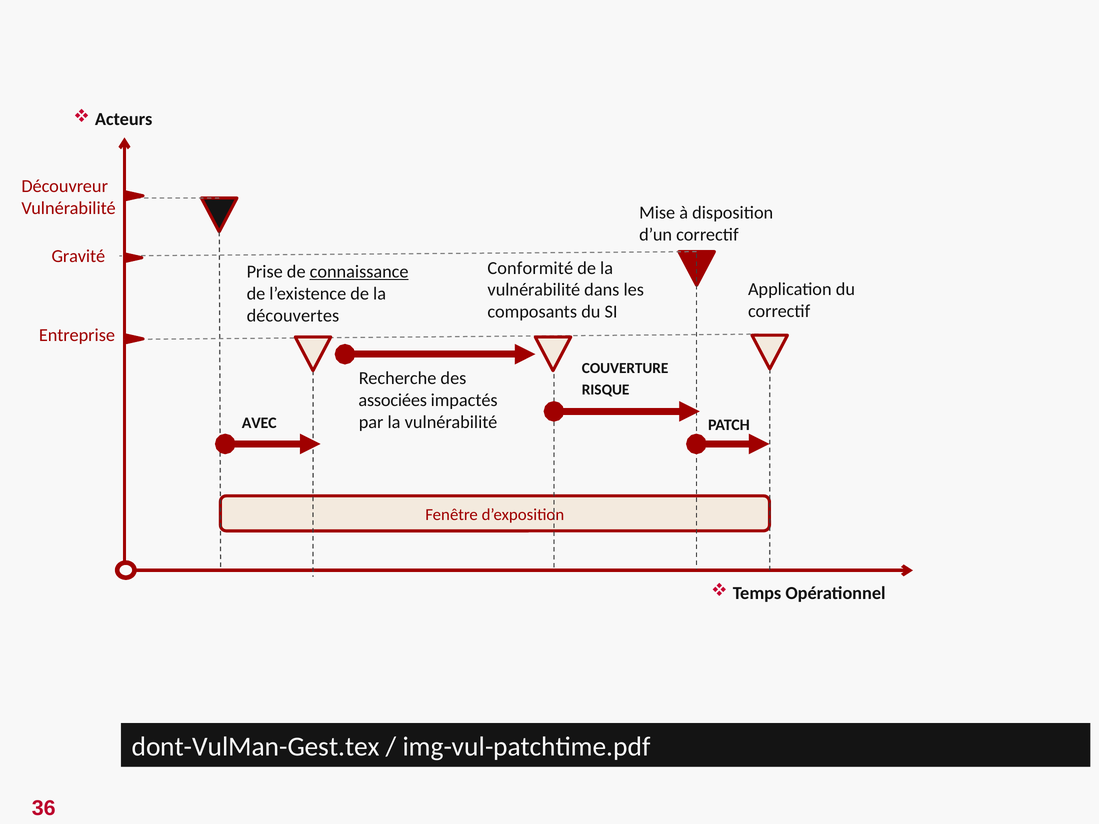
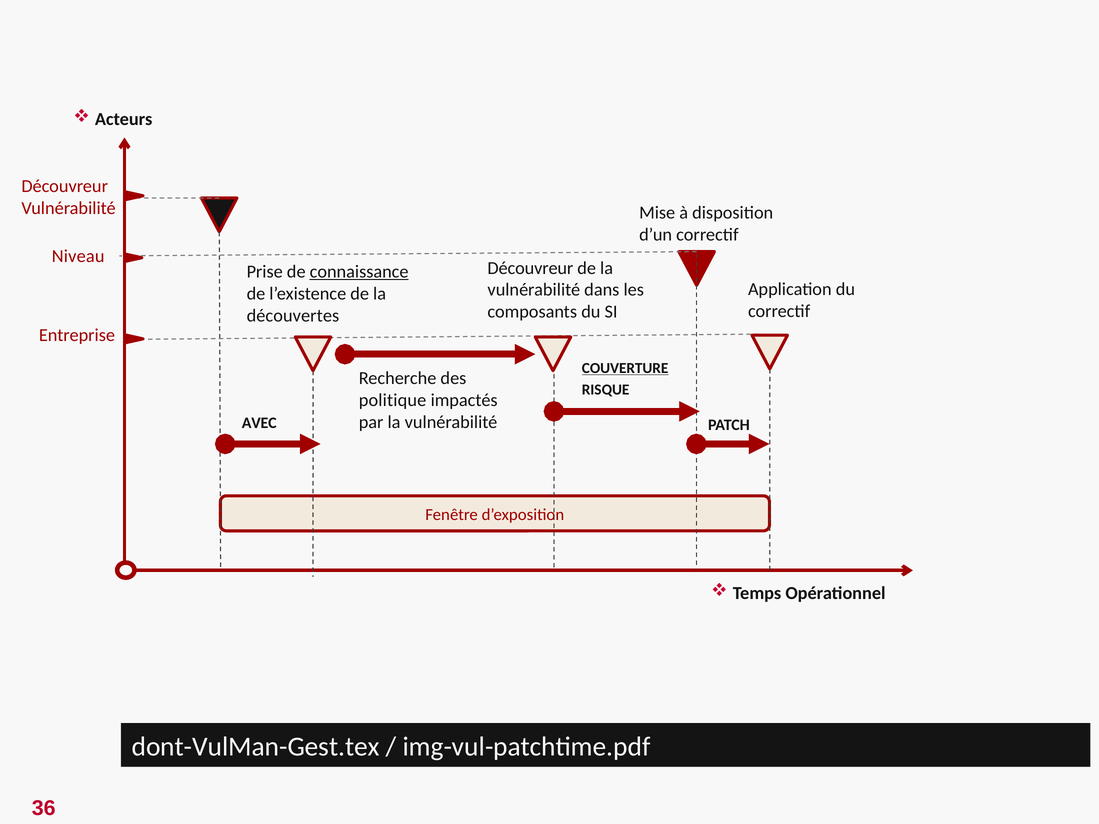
Gravité: Gravité -> Niveau (78, 256)
Conformité: Conformité -> Découvreur (530, 268)
COUVERTURE underline: none -> present (625, 368)
associées: associées -> politique (393, 400)
